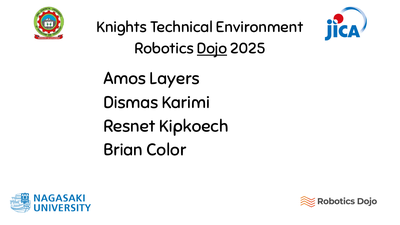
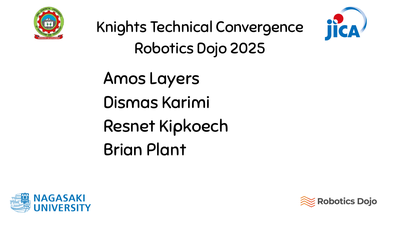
Environment: Environment -> Convergence (260, 27)
Dojo underline: present -> none (212, 49)
Color: Color -> Plant (166, 150)
